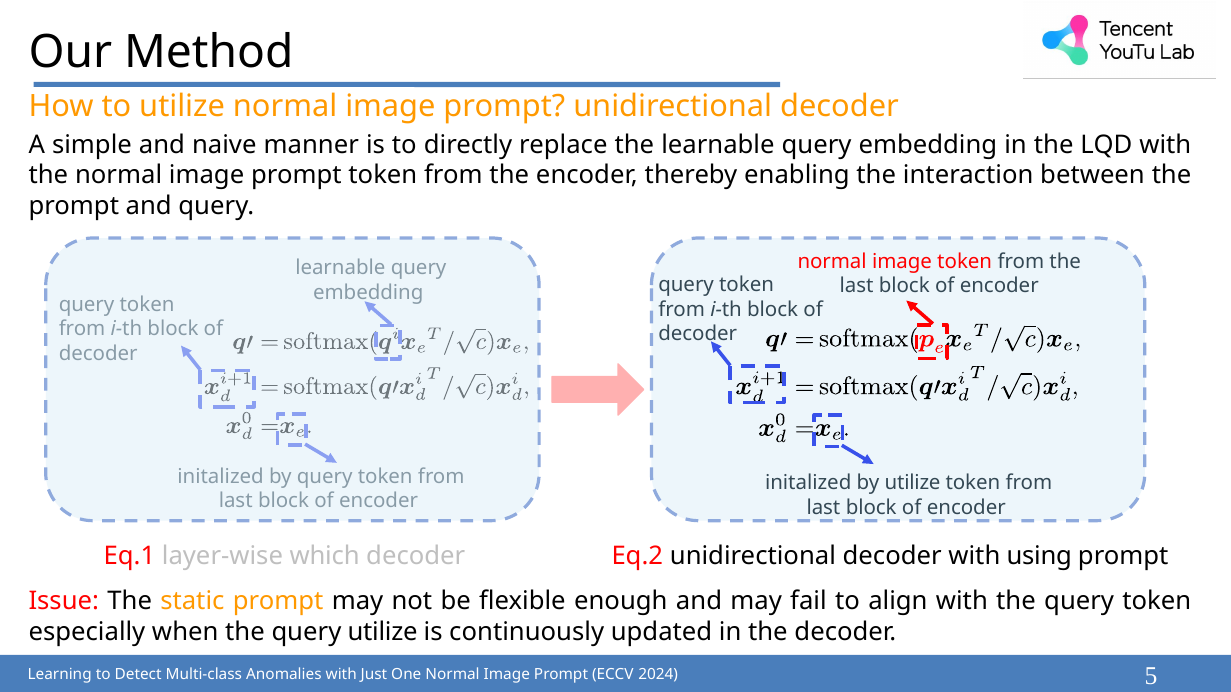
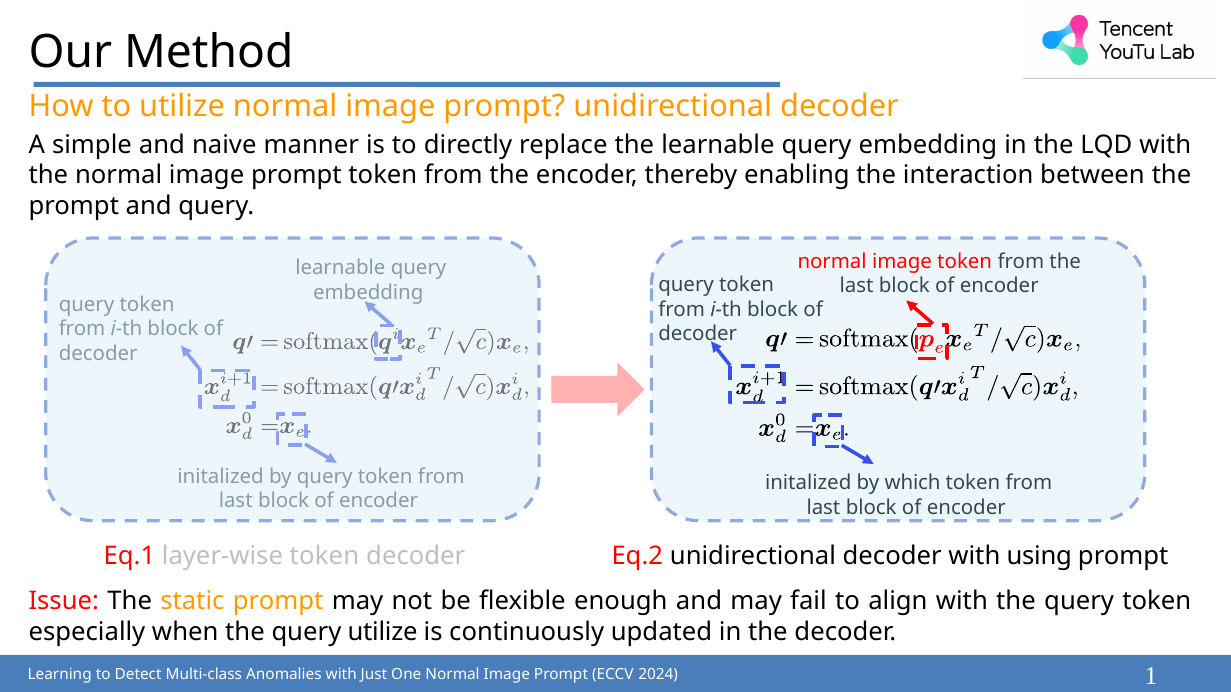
by utilize: utilize -> which (913, 483)
layer-wise which: which -> token (324, 557)
5: 5 -> 1 (1151, 677)
